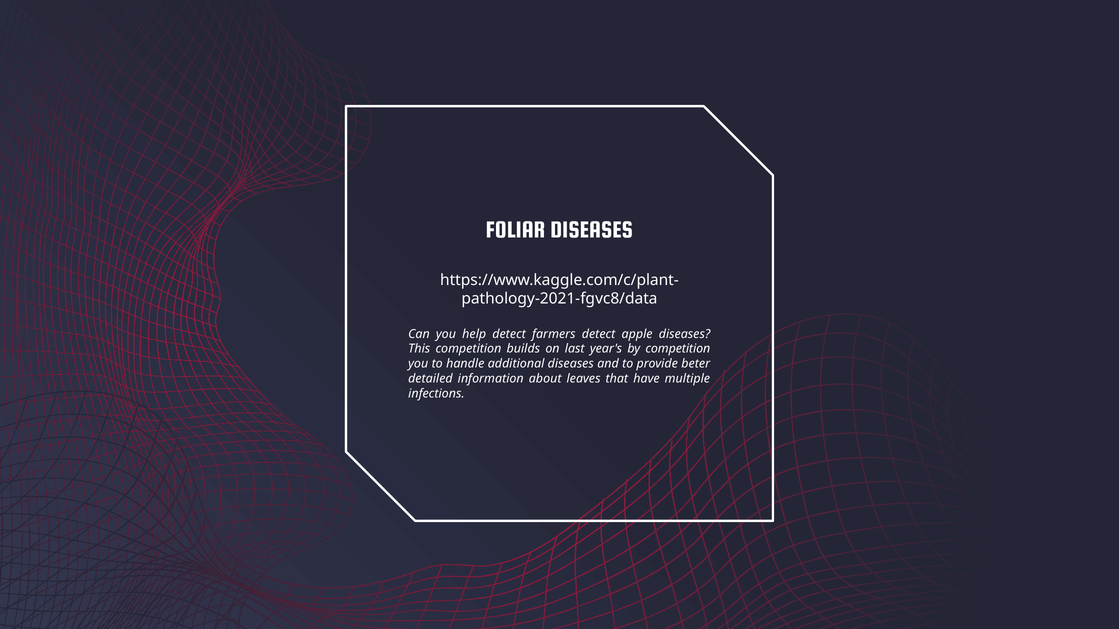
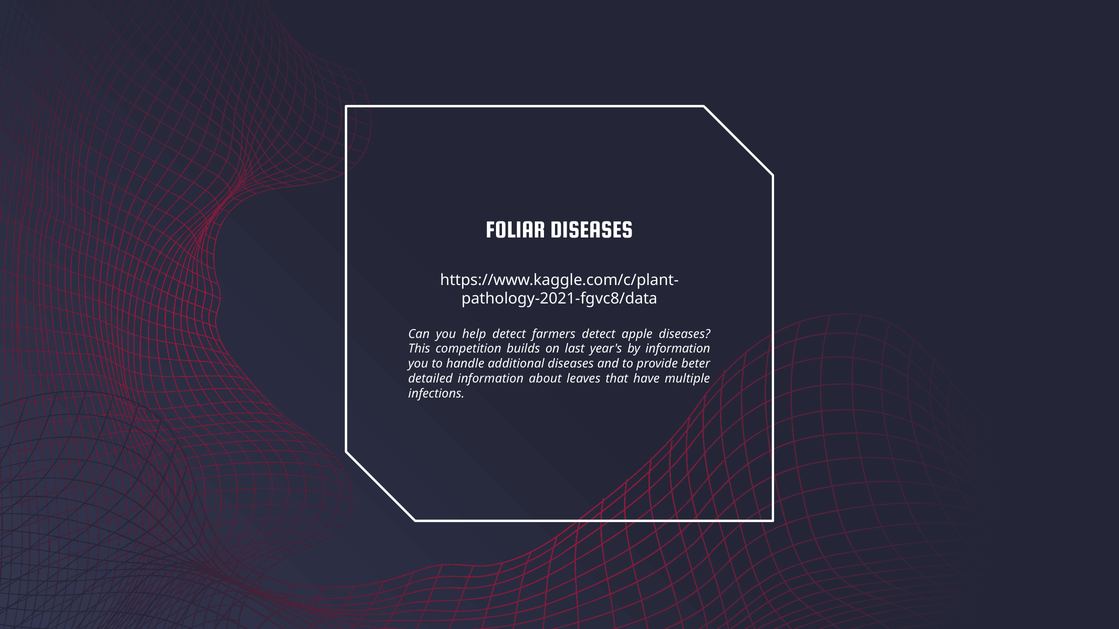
by competition: competition -> information (678, 349)
